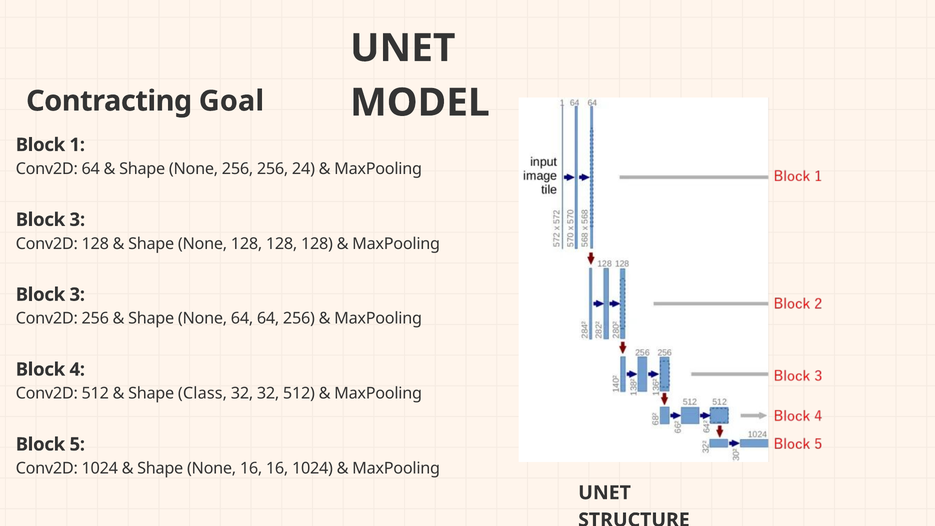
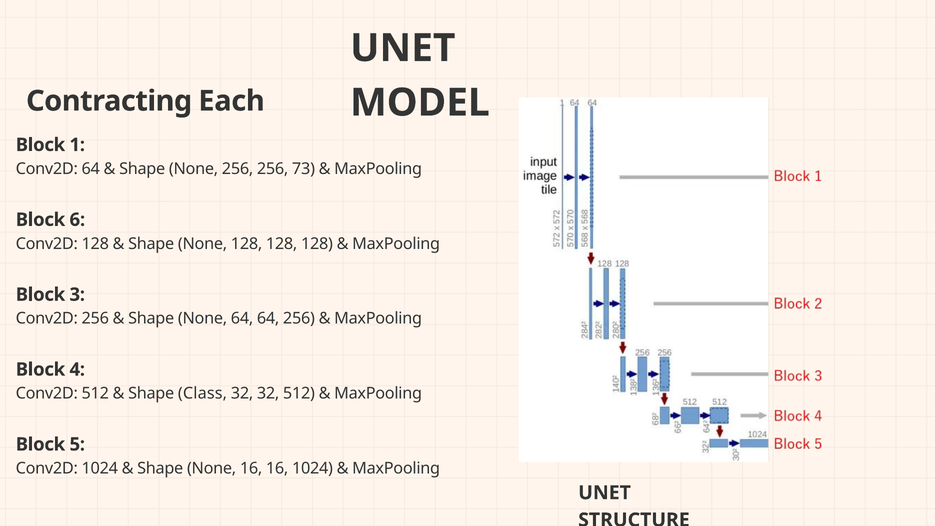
Goal: Goal -> Each (232, 101)
24: 24 -> 73 (304, 169)
3: 3 -> 6 (77, 220)
